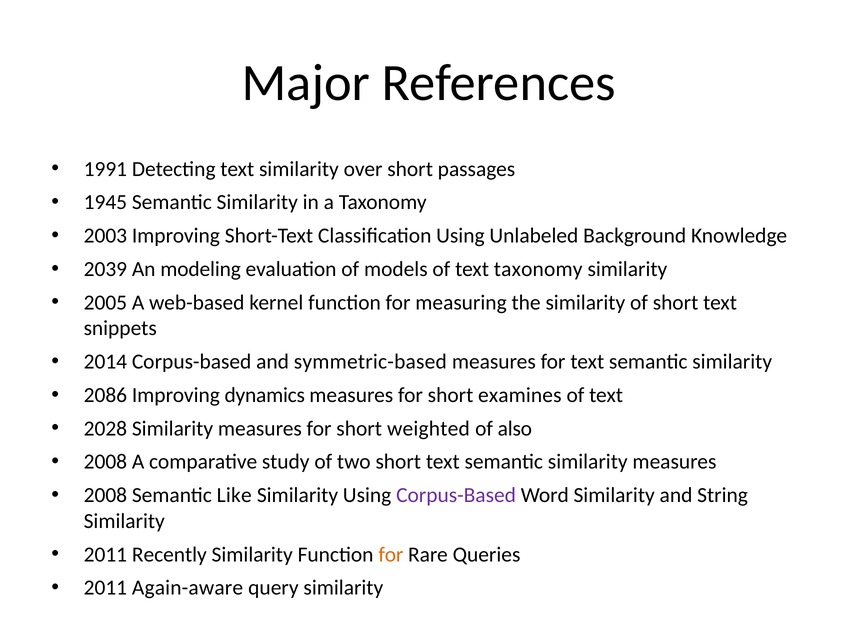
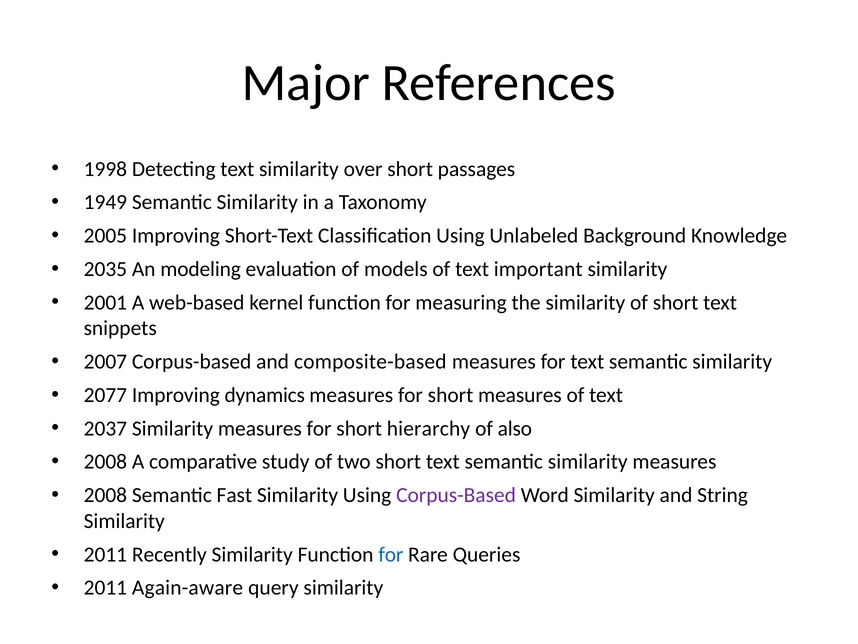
1991: 1991 -> 1998 (105, 169)
1945: 1945 -> 1949 (105, 202)
2003: 2003 -> 2005 (105, 236)
2039: 2039 -> 2035 (105, 269)
text taxonomy: taxonomy -> important (538, 269)
2005: 2005 -> 2001 (105, 302)
2014: 2014 -> 2007 (105, 361)
symmetric-based: symmetric-based -> composite-based (370, 361)
2086: 2086 -> 2077 (105, 395)
short examines: examines -> measures (520, 395)
2028: 2028 -> 2037 (105, 428)
weighted: weighted -> hierarchy (428, 428)
Like: Like -> Fast (234, 495)
for colour: orange -> blue (391, 554)
